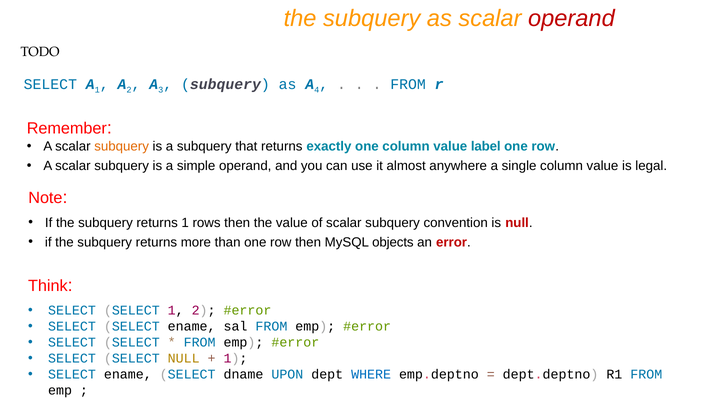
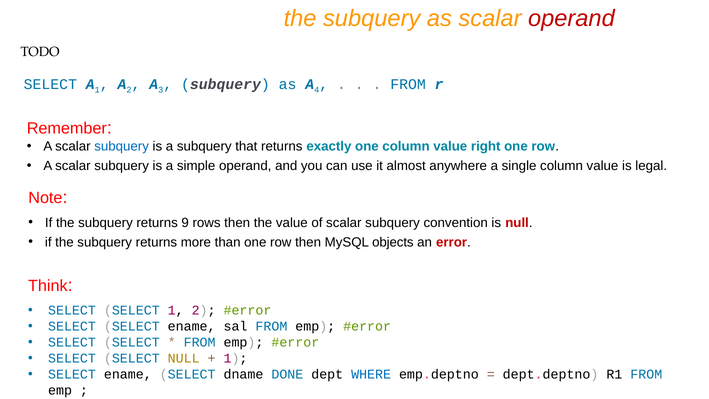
subquery colour: orange -> blue (122, 146)
label: label -> right (486, 146)
returns 1: 1 -> 9 (185, 223)
UPON: UPON -> DONE (287, 374)
